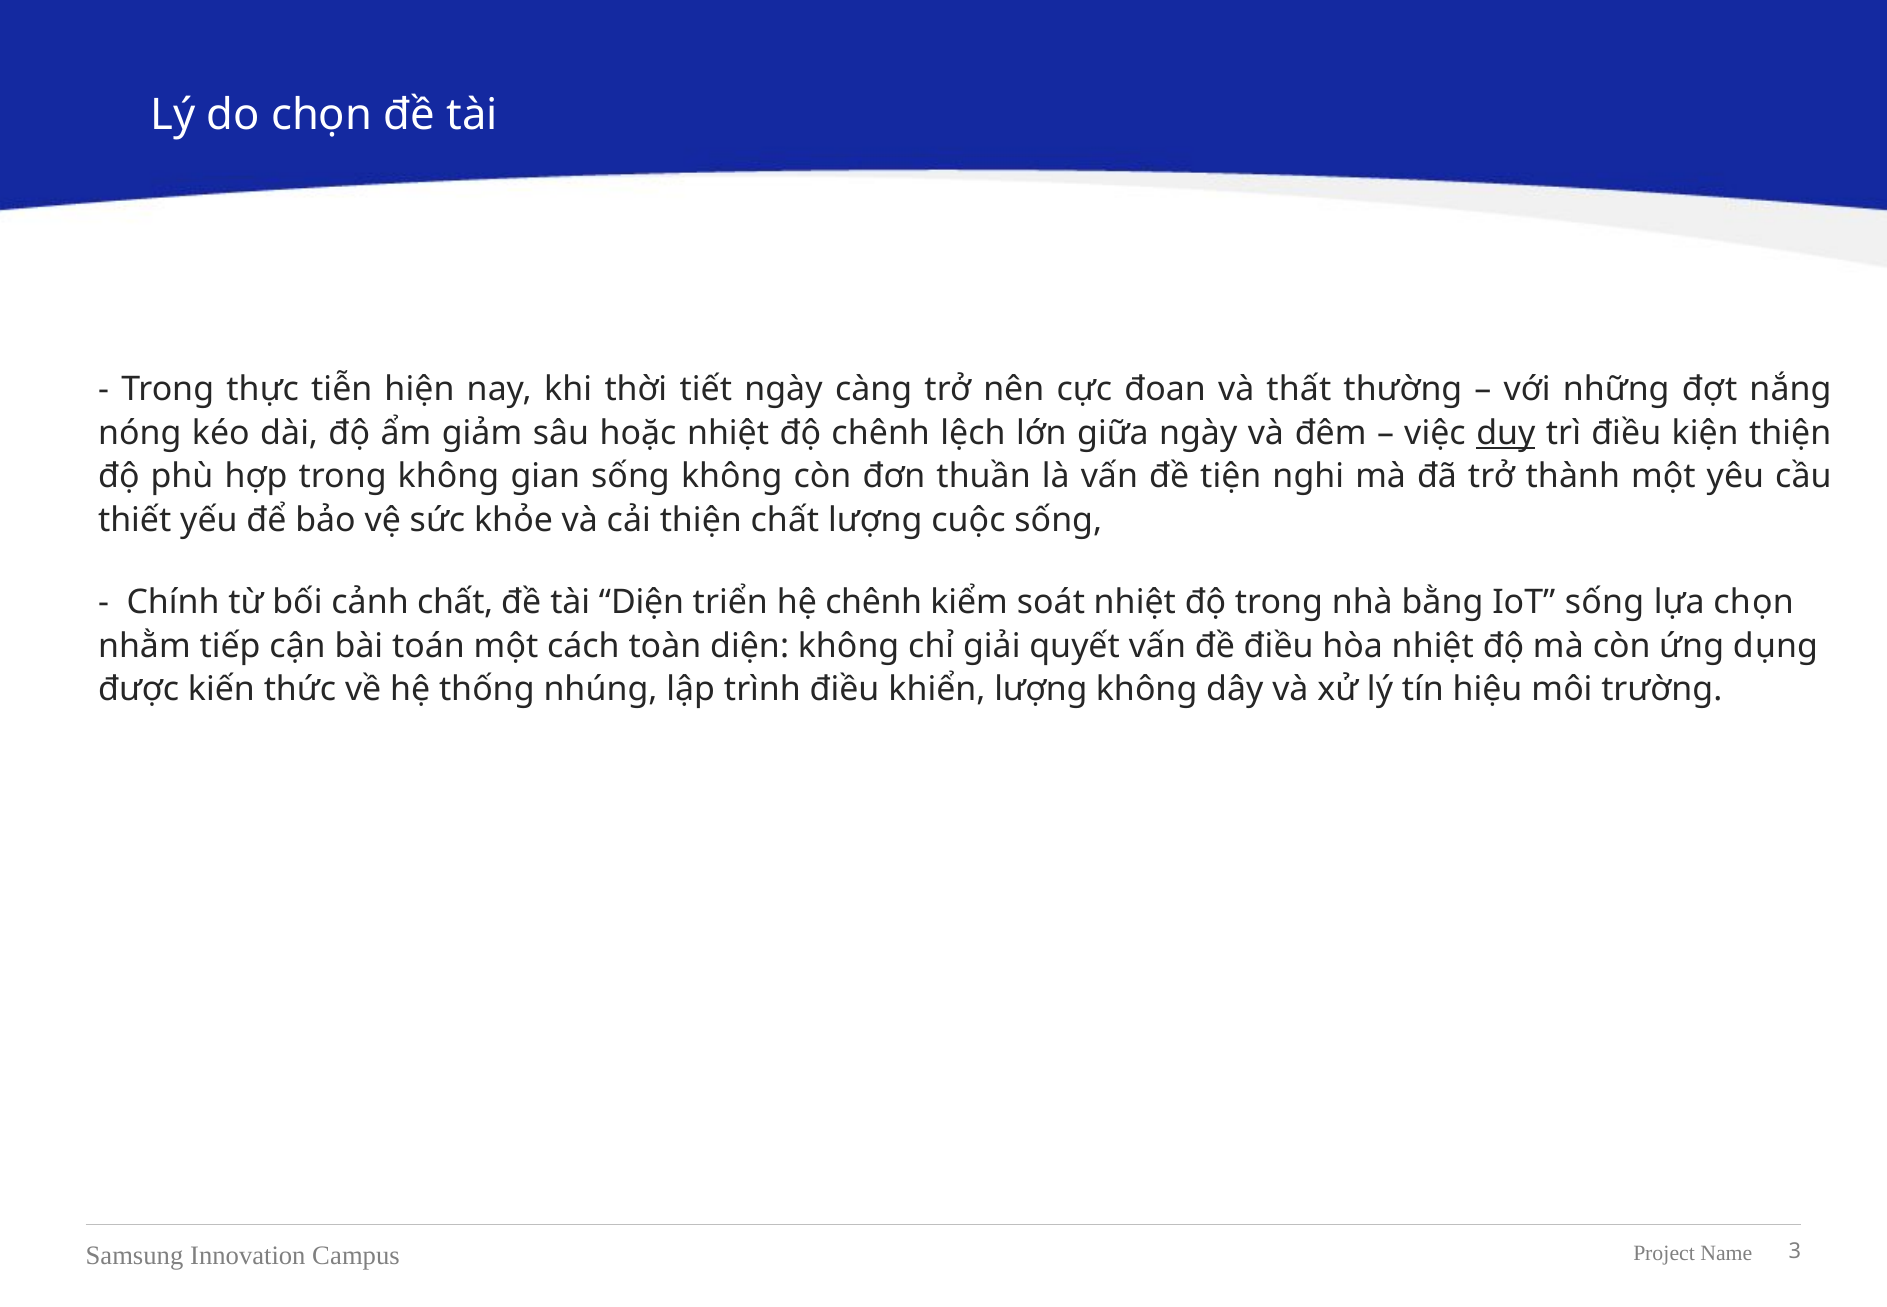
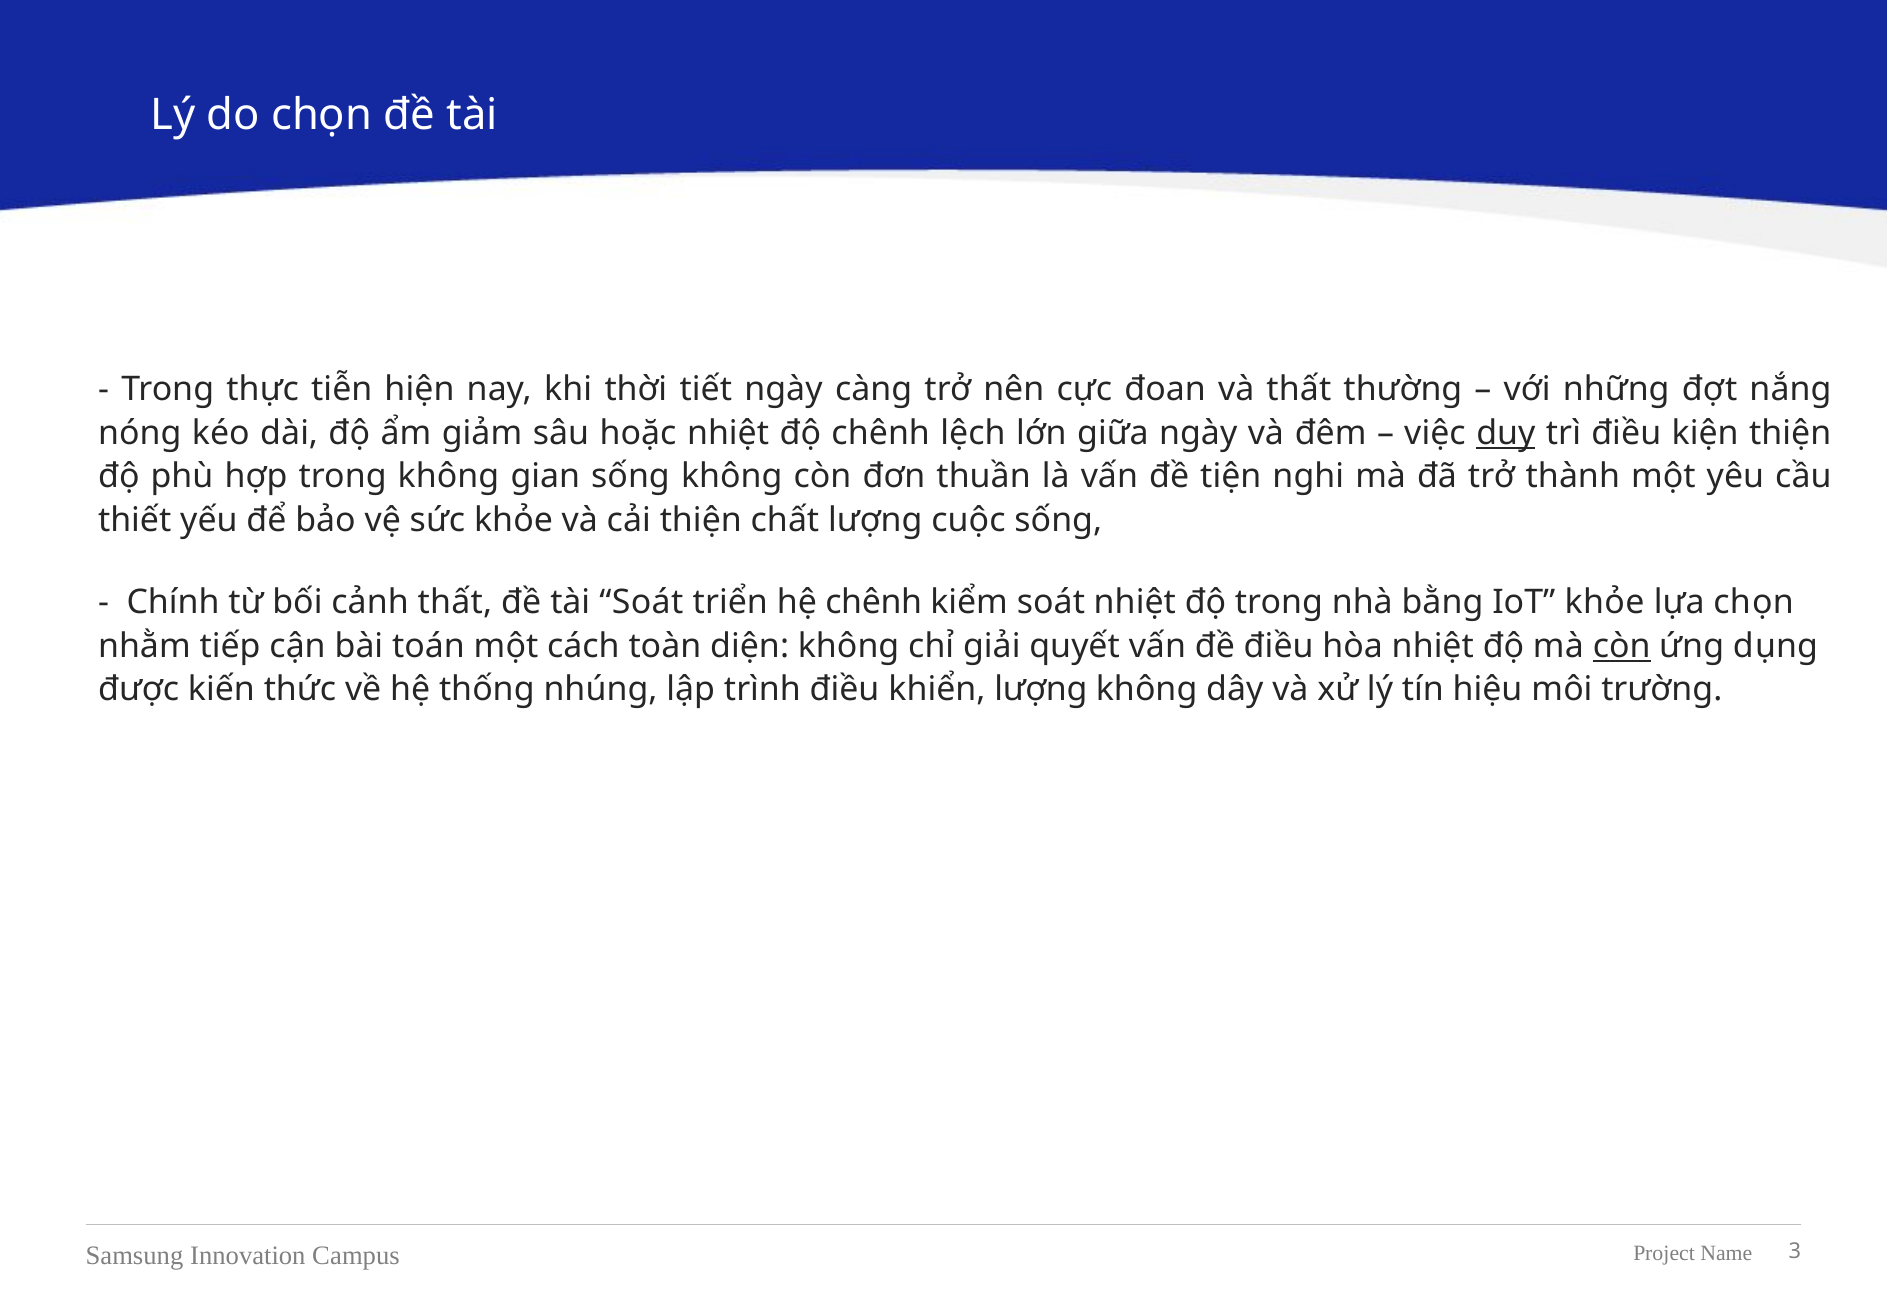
cảnh chất: chất -> thất (455, 602)
tài Diện: Diện -> Soát (641, 602)
IoT sống: sống -> khỏe (1605, 602)
còn underline: none -> present (1622, 646)
